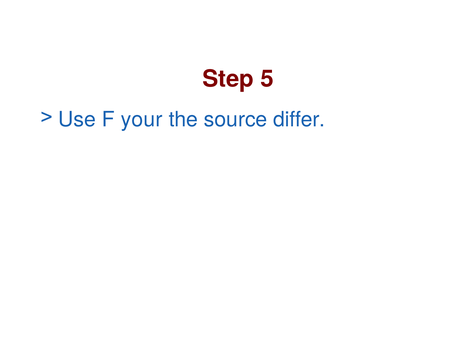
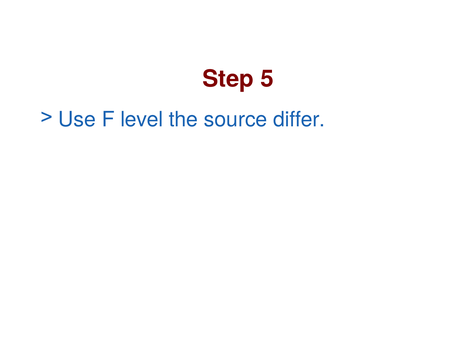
your: your -> level (142, 120)
